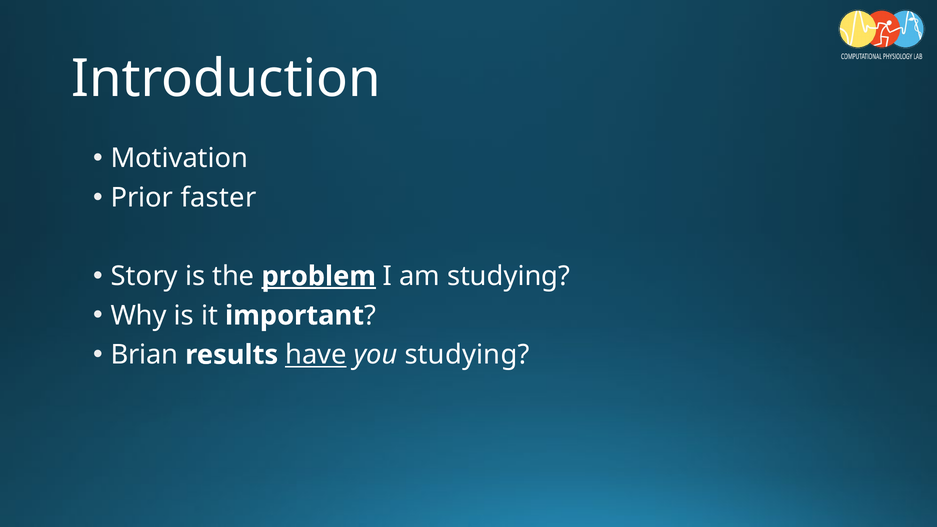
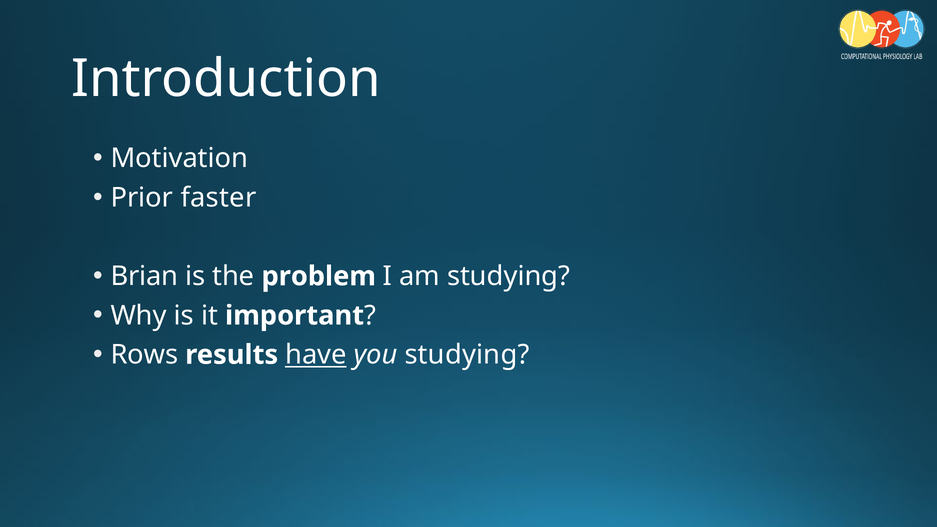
Story: Story -> Brian (144, 276)
problem underline: present -> none (319, 276)
Brian: Brian -> Rows (144, 355)
